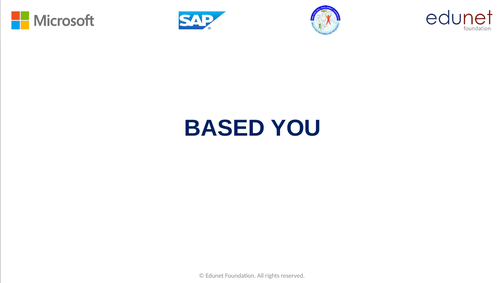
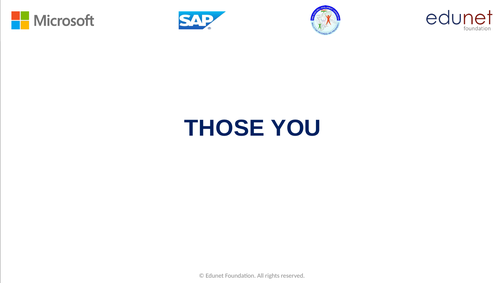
BASED: BASED -> THOSE (224, 129)
